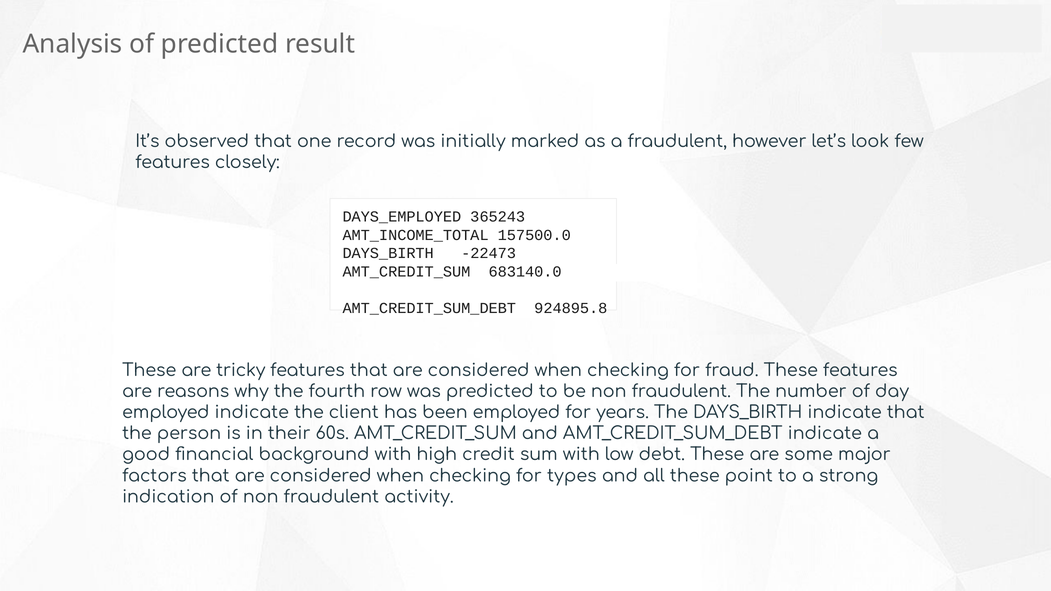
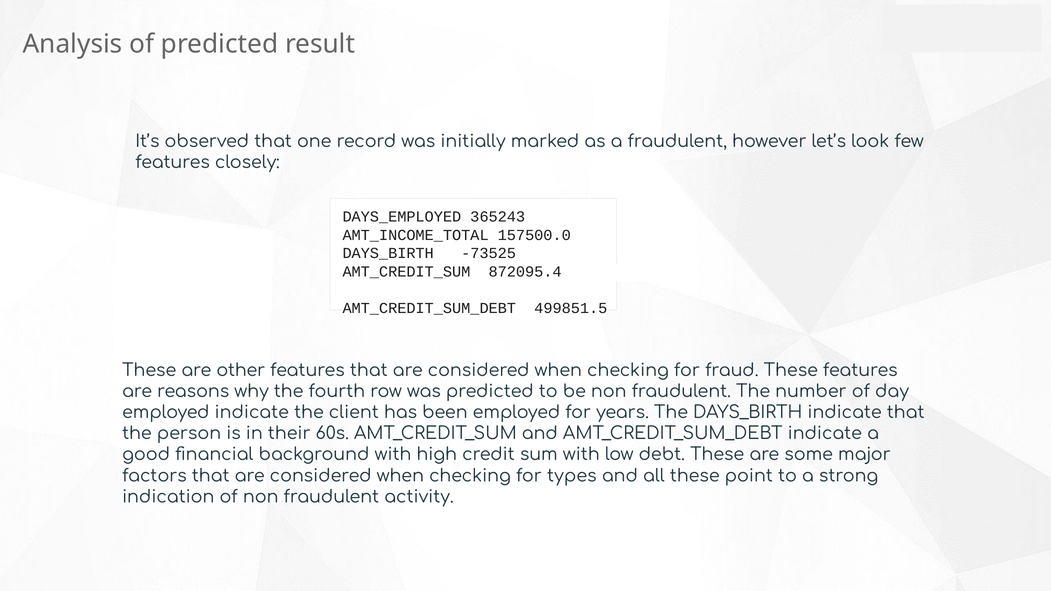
-22473: -22473 -> -73525 (489, 253)
683140.0: 683140.0 -> 872095.4 (525, 272)
924895.8: 924895.8 -> 499851.5 (571, 309)
tricky: tricky -> other (241, 371)
